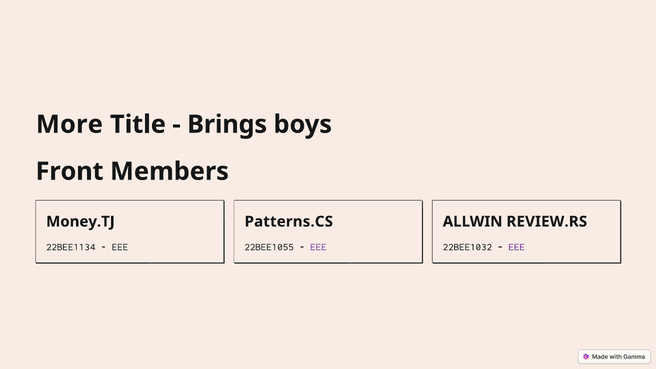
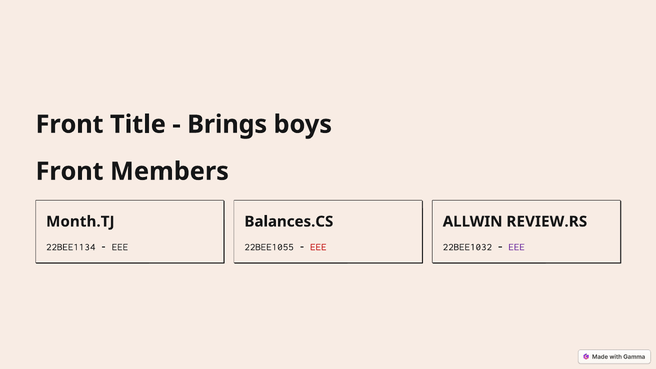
More: More -> Front (70, 124)
Money.TJ: Money.TJ -> Month.TJ (80, 222)
Patterns.CS: Patterns.CS -> Balances.CS (289, 222)
EEE colour: purple -> red (318, 247)
